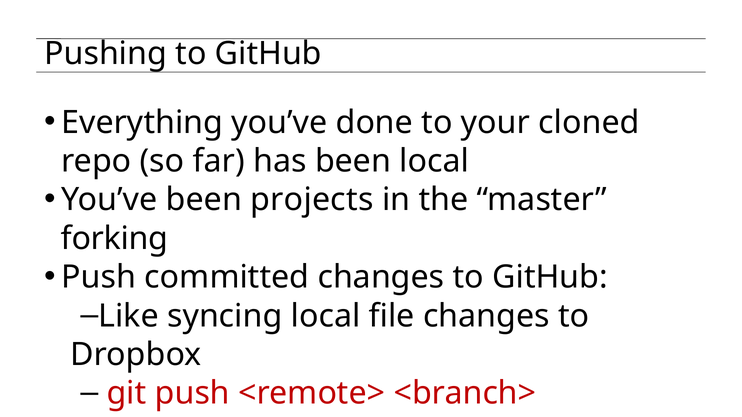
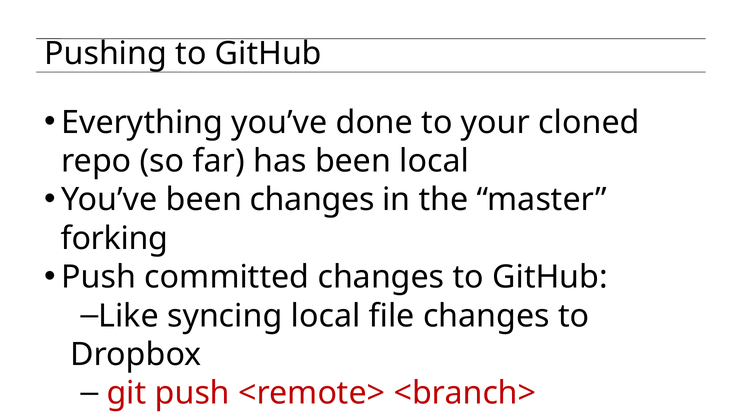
been projects: projects -> changes (312, 200)
